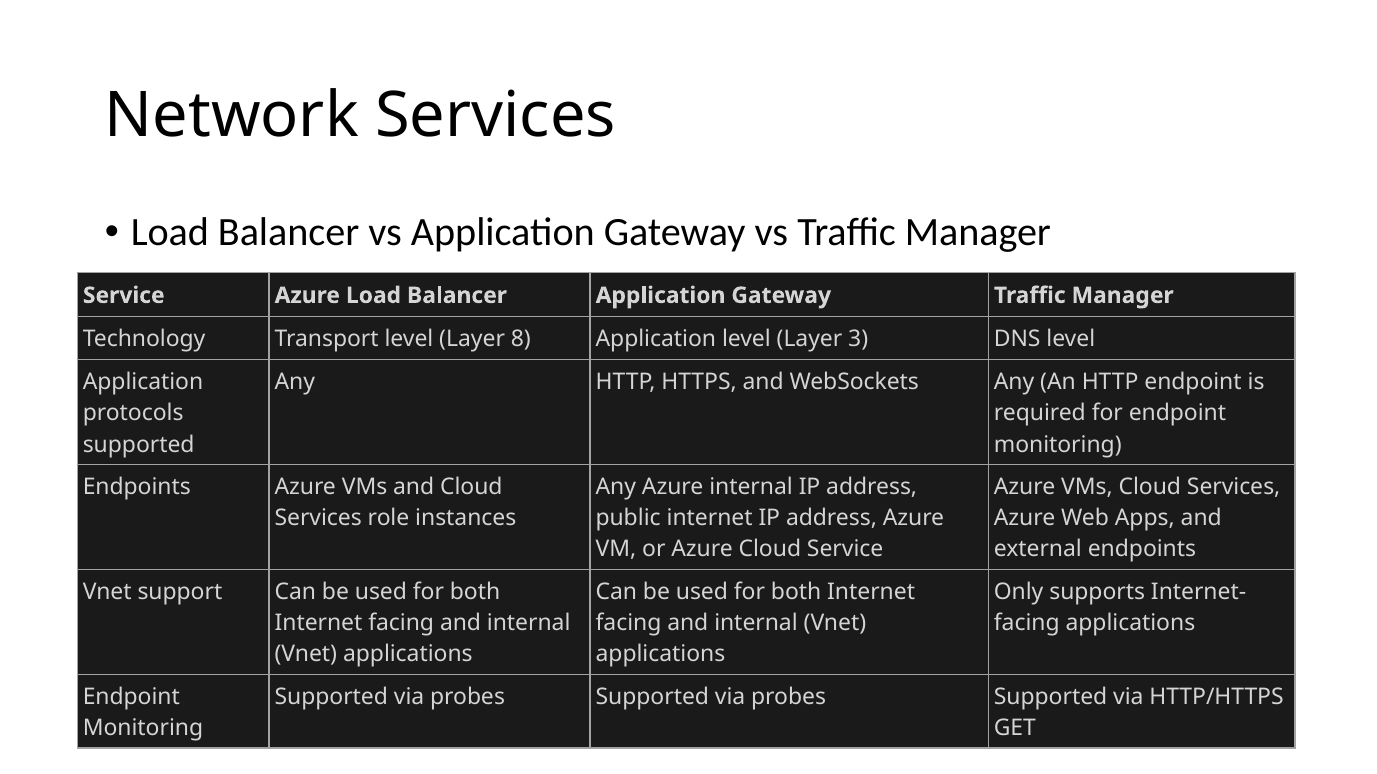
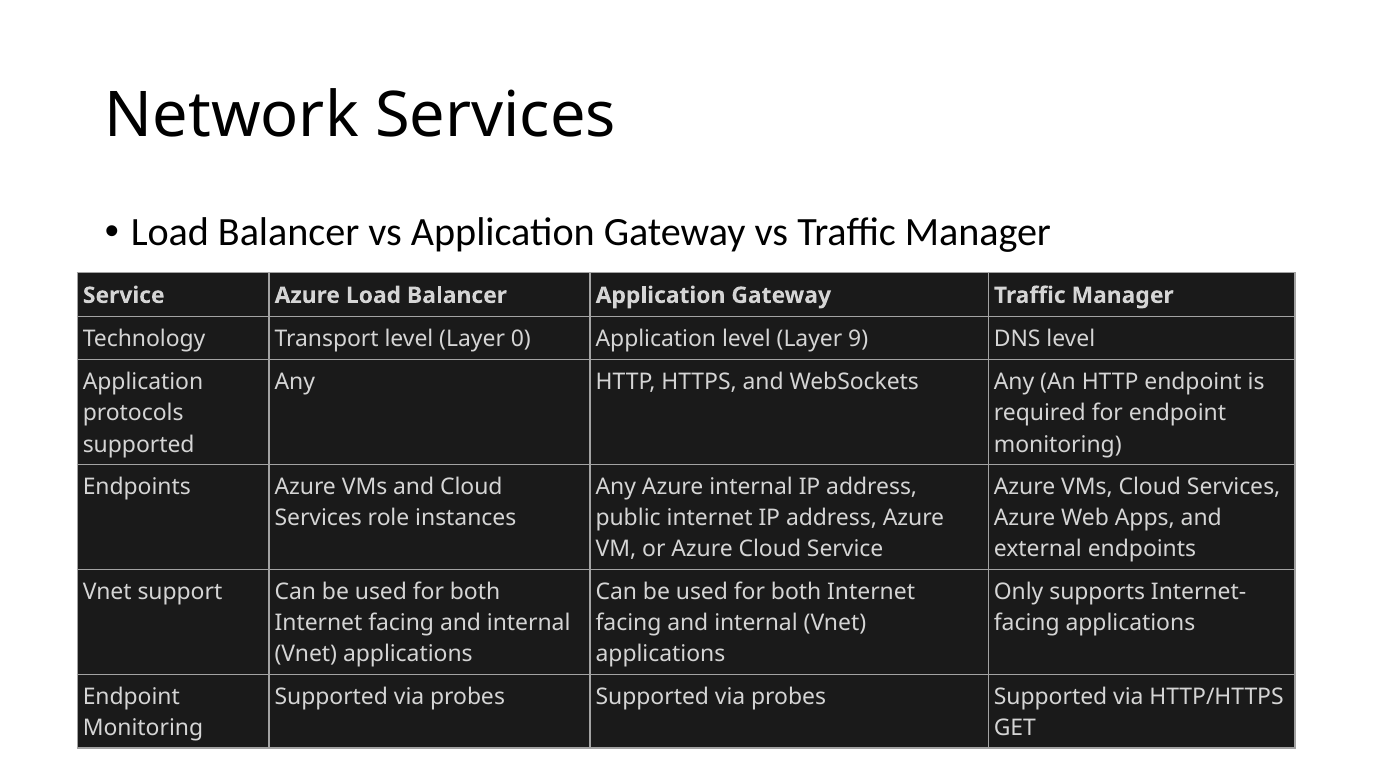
8: 8 -> 0 (521, 339)
3: 3 -> 9 (858, 339)
